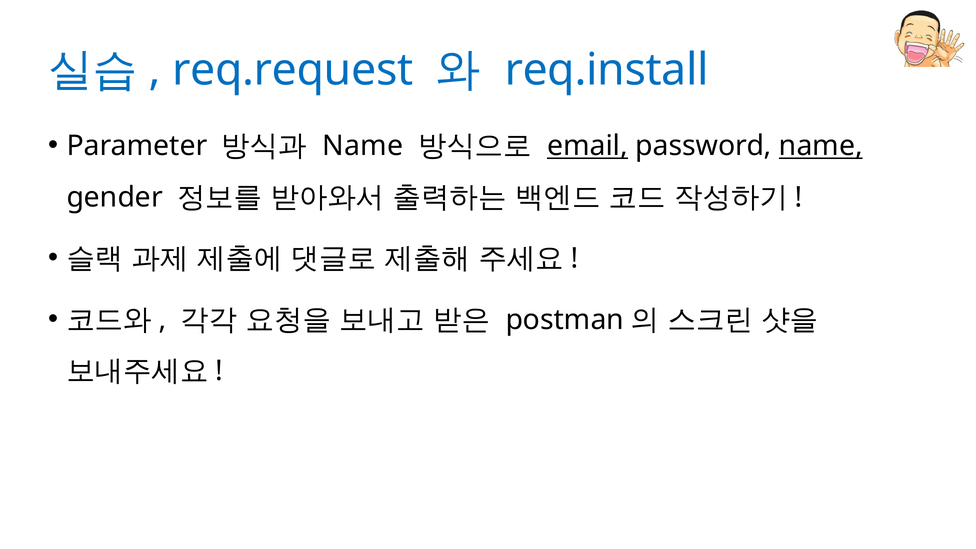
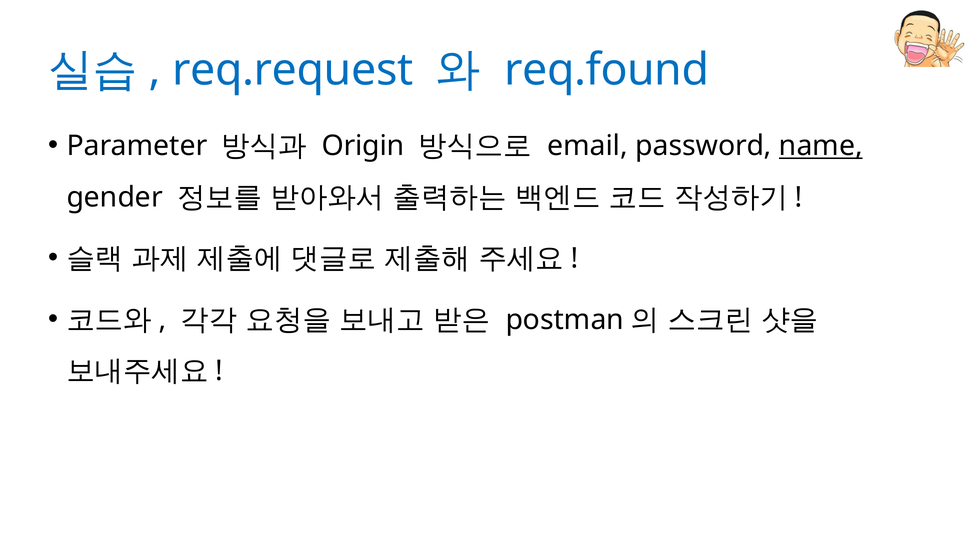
req.install: req.install -> req.found (607, 70)
Name: Name -> Origin (363, 146)
email underline: present -> none (587, 146)
